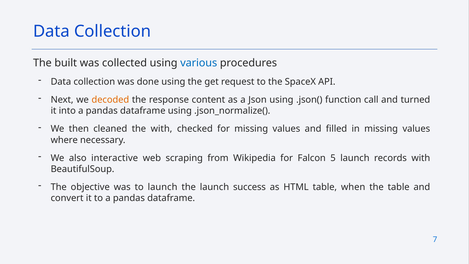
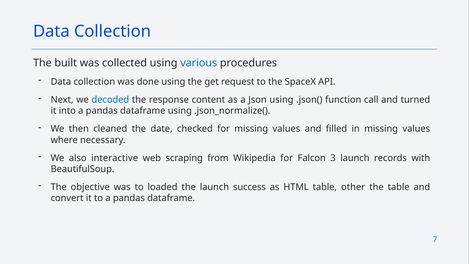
decoded colour: orange -> blue (110, 100)
the with: with -> date (162, 129)
5: 5 -> 3 (333, 158)
to launch: launch -> loaded (163, 187)
when: when -> other (353, 187)
